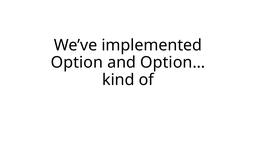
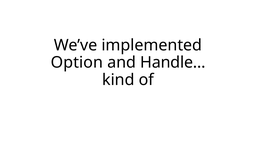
Option…: Option… -> Handle… (173, 62)
